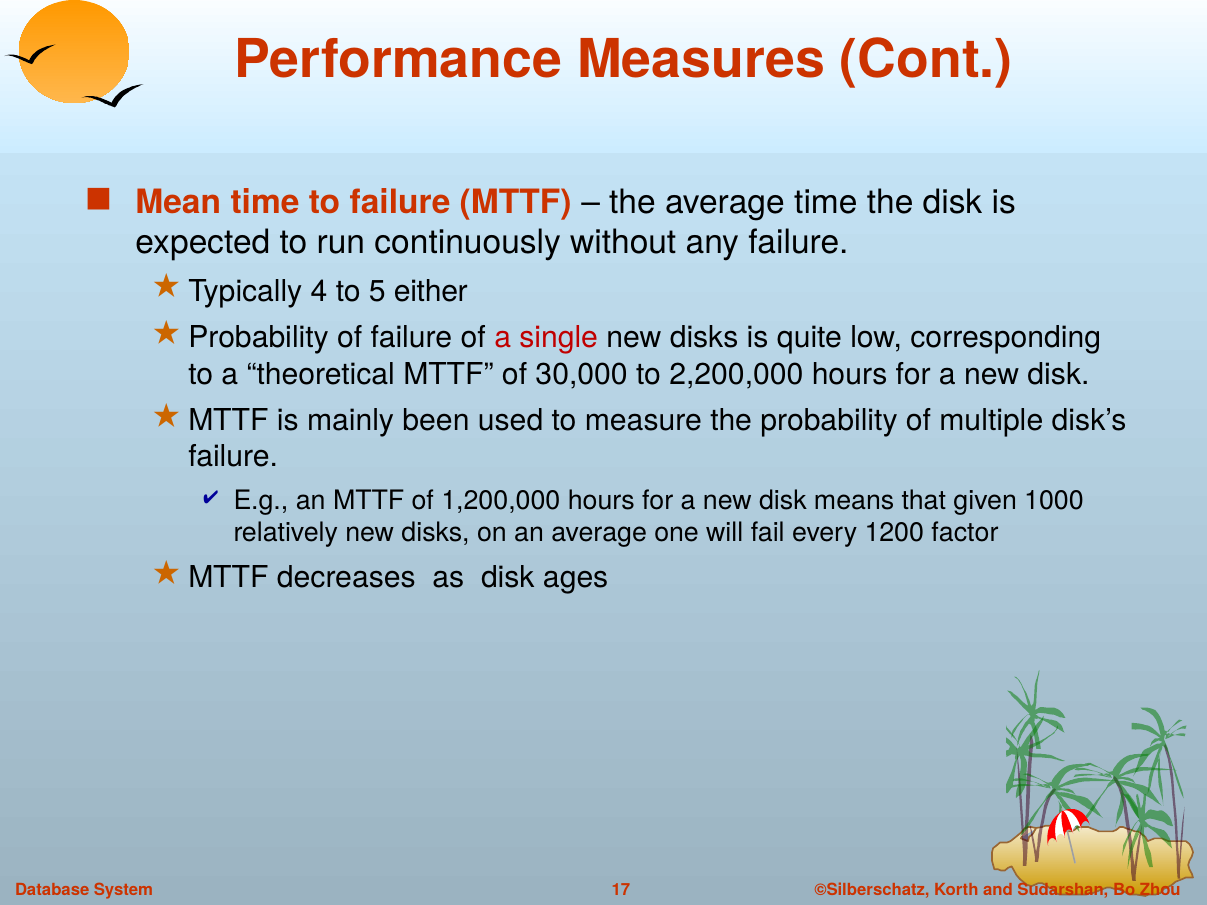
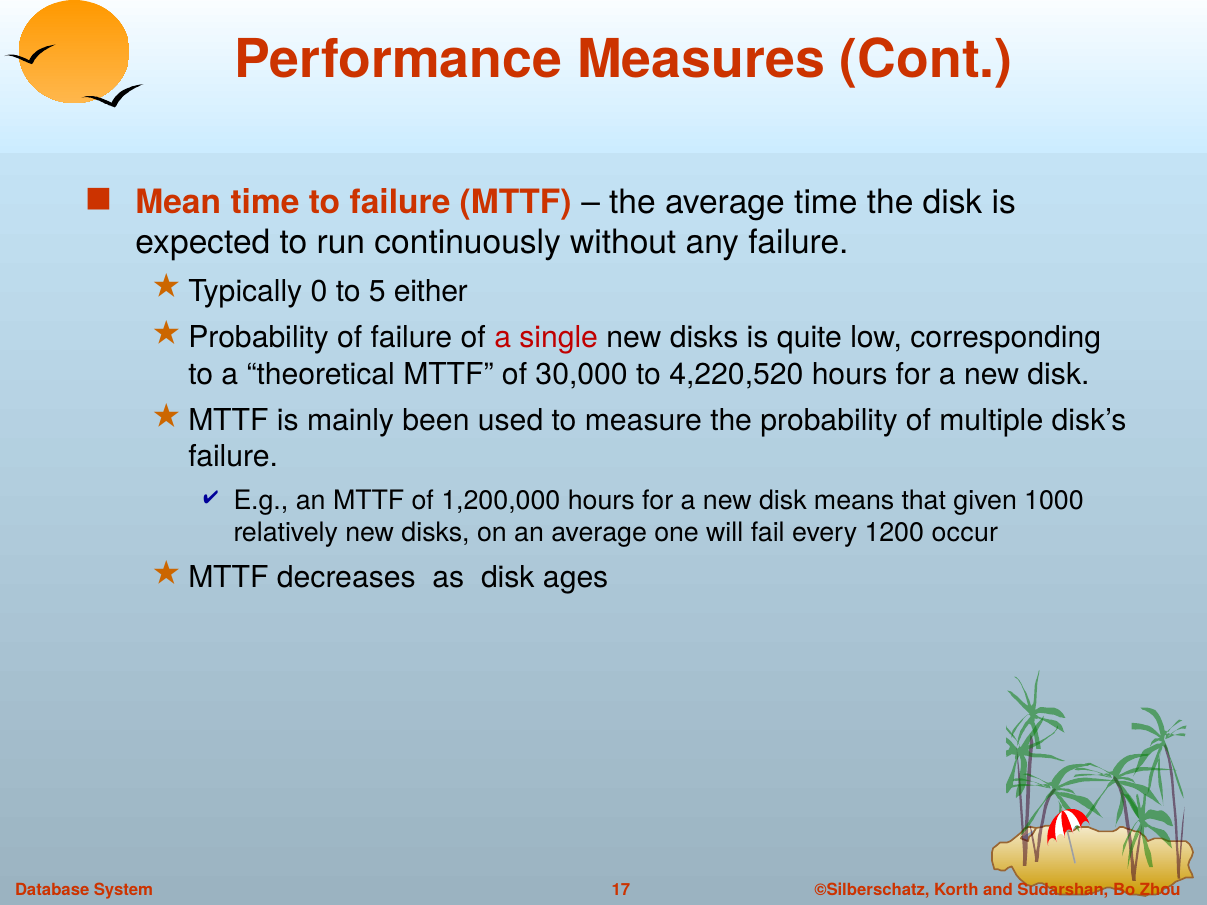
4: 4 -> 0 (319, 291)
2,200,000: 2,200,000 -> 4,220,520 (736, 374)
factor: factor -> occur (965, 533)
